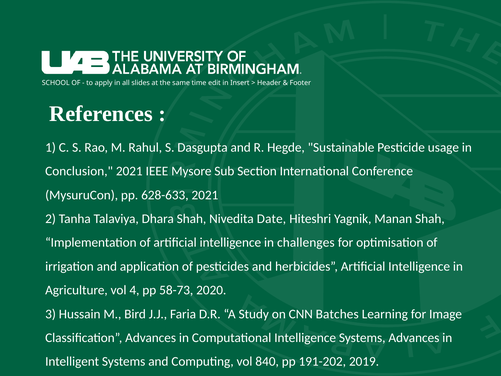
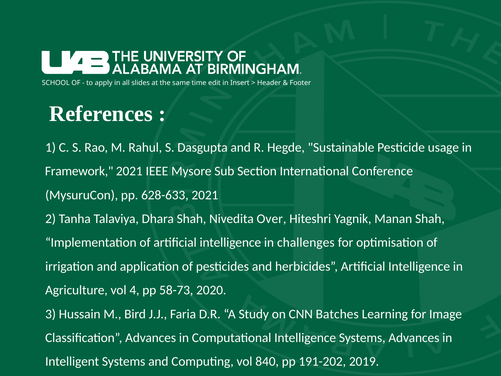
Conclusion: Conclusion -> Framework (79, 171)
Date: Date -> Over (271, 219)
